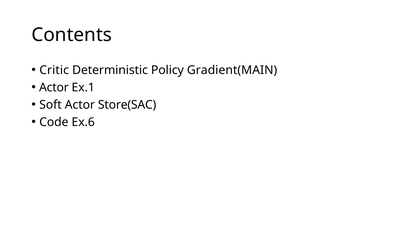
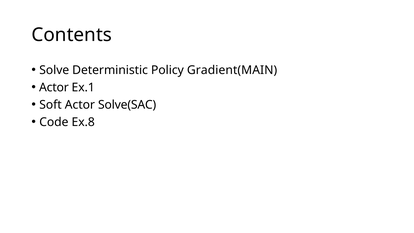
Critic: Critic -> Solve (54, 70)
Store(SAC: Store(SAC -> Solve(SAC (127, 105)
Ex.6: Ex.6 -> Ex.8 (83, 122)
